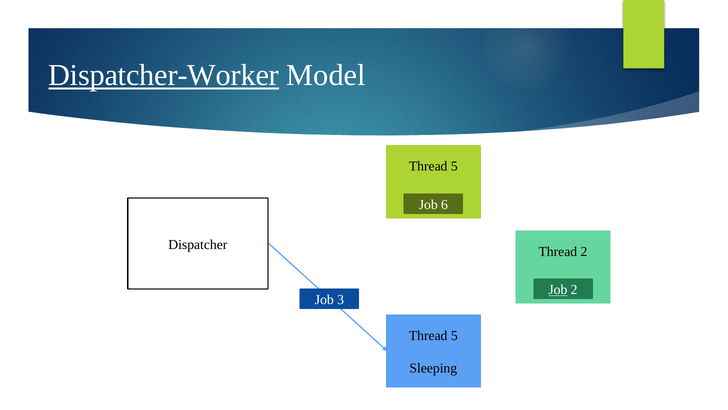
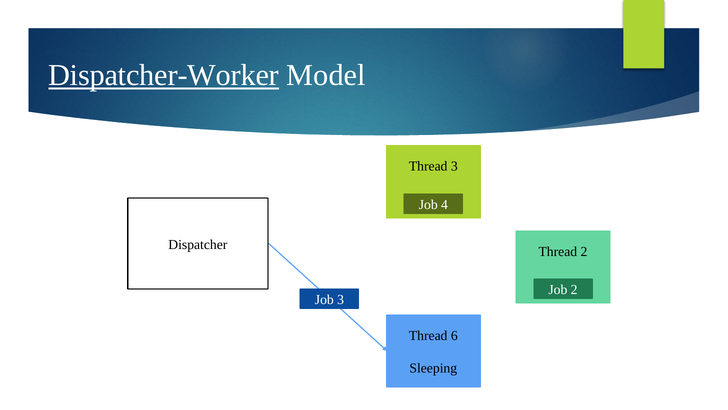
5: 5 -> 3 (454, 166)
6: 6 -> 4 (444, 204)
Job underline: present -> none (558, 290)
5: 5 -> 6 (454, 335)
